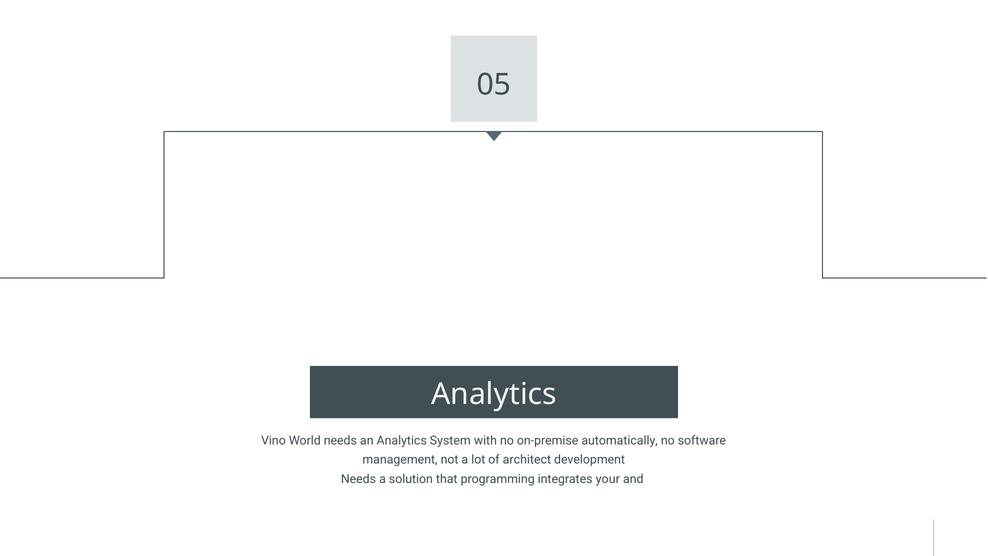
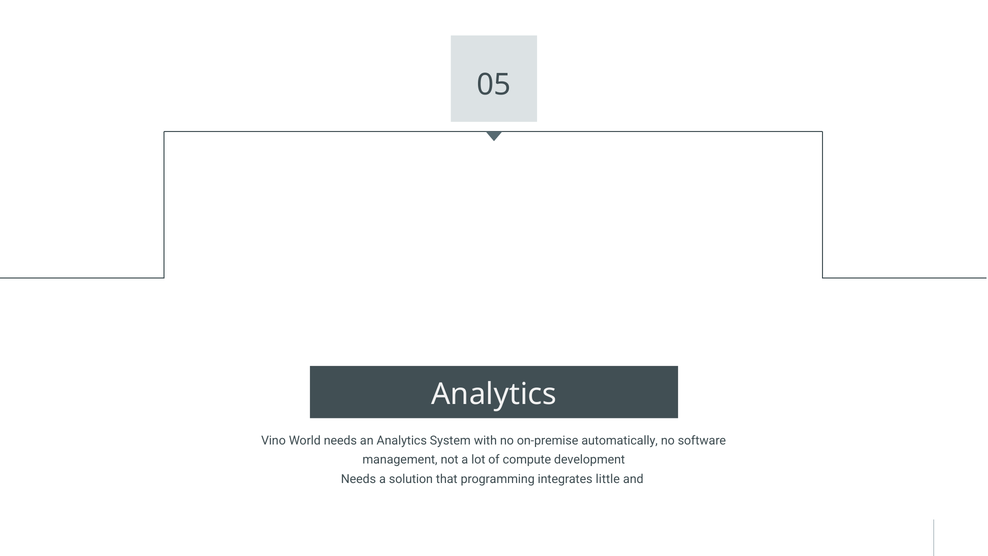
architect: architect -> compute (527, 459)
your: your -> little (608, 479)
